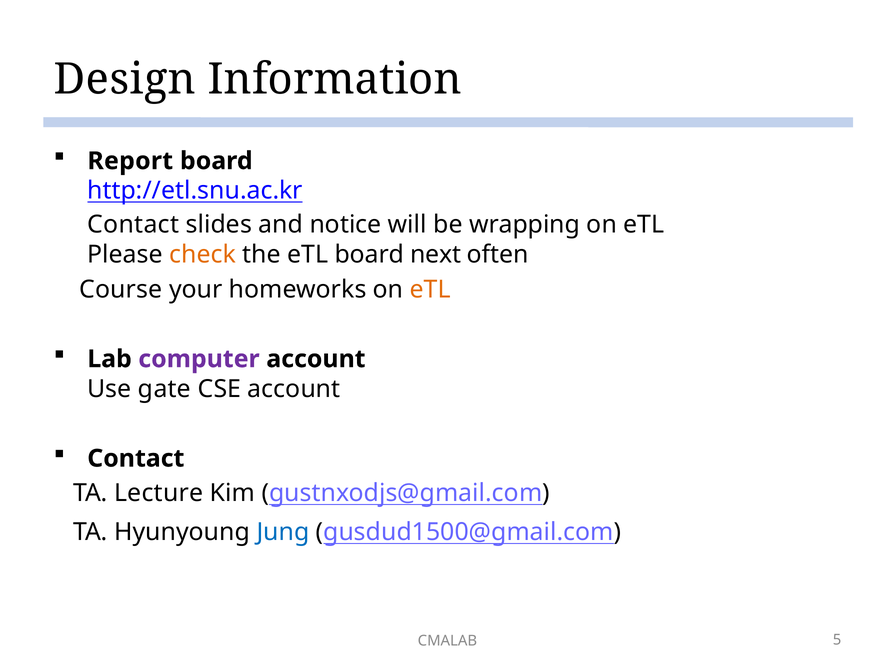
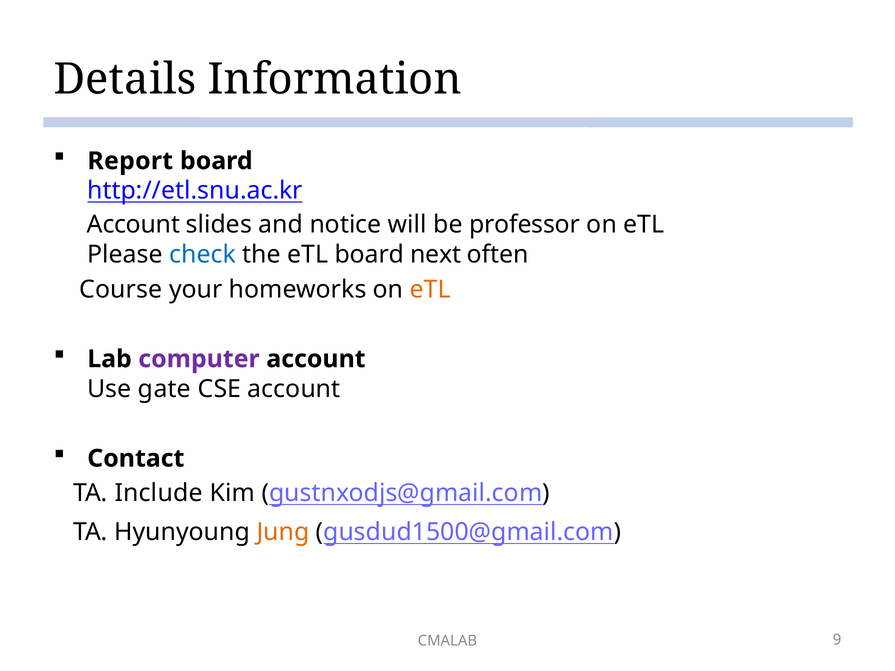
Design: Design -> Details (125, 79)
Contact: Contact -> Account (133, 225)
wrapping: wrapping -> professor (525, 225)
check colour: orange -> blue (202, 255)
Lecture: Lecture -> Include (159, 493)
Jung colour: blue -> orange (283, 532)
5: 5 -> 9 (837, 640)
